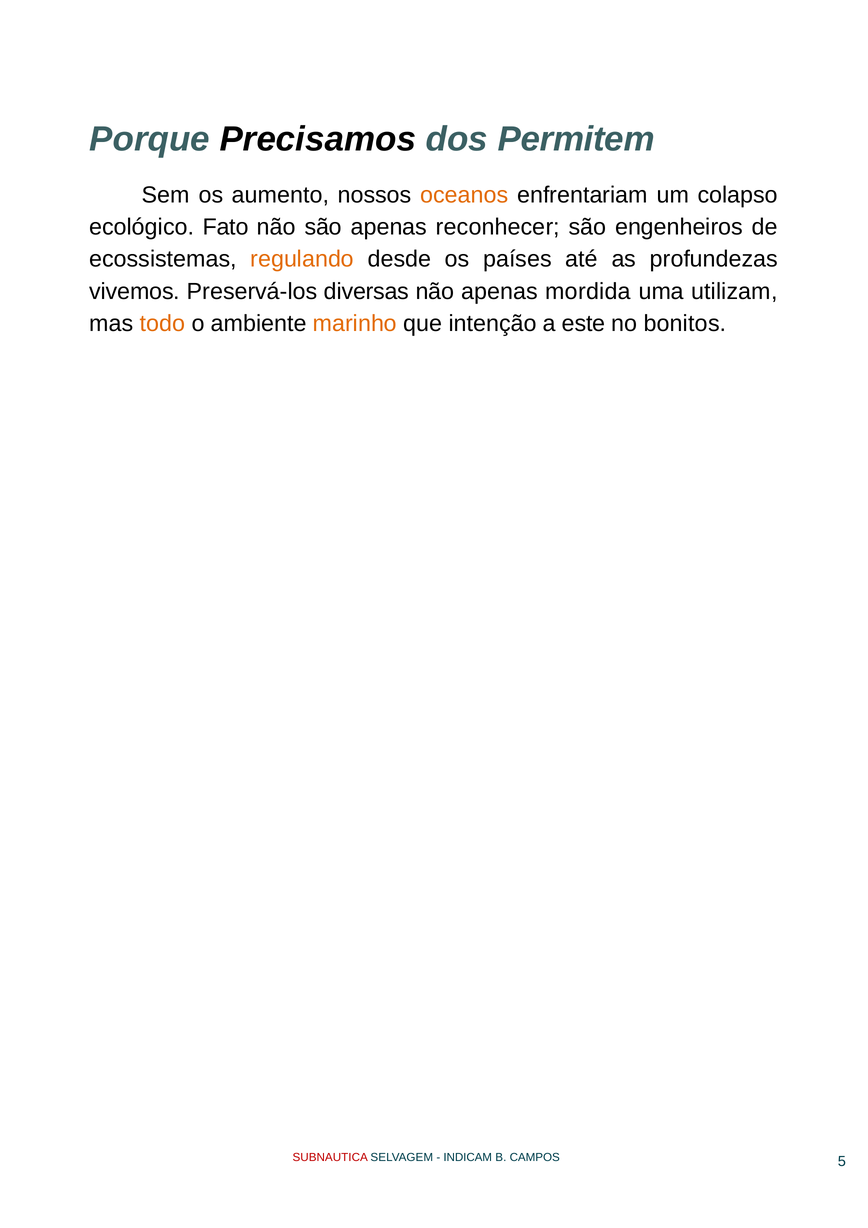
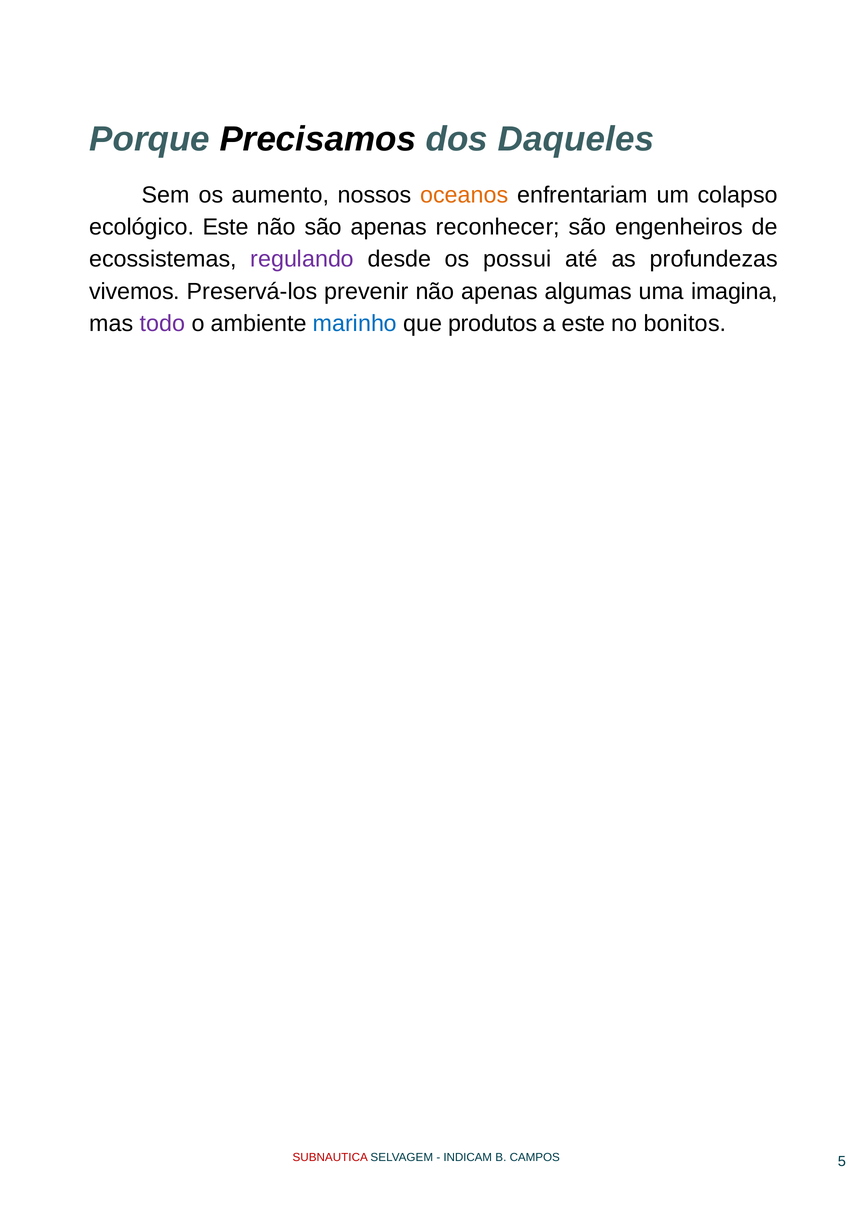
Permitem: Permitem -> Daqueles (576, 139)
ecológico Fato: Fato -> Este (226, 227)
regulando colour: orange -> purple (302, 259)
países: países -> possui (517, 259)
diversas: diversas -> prevenir (366, 291)
mordida: mordida -> algumas (588, 291)
utilizam: utilizam -> imagina (734, 291)
todo colour: orange -> purple (162, 323)
marinho colour: orange -> blue (355, 323)
intenção: intenção -> produtos (493, 323)
